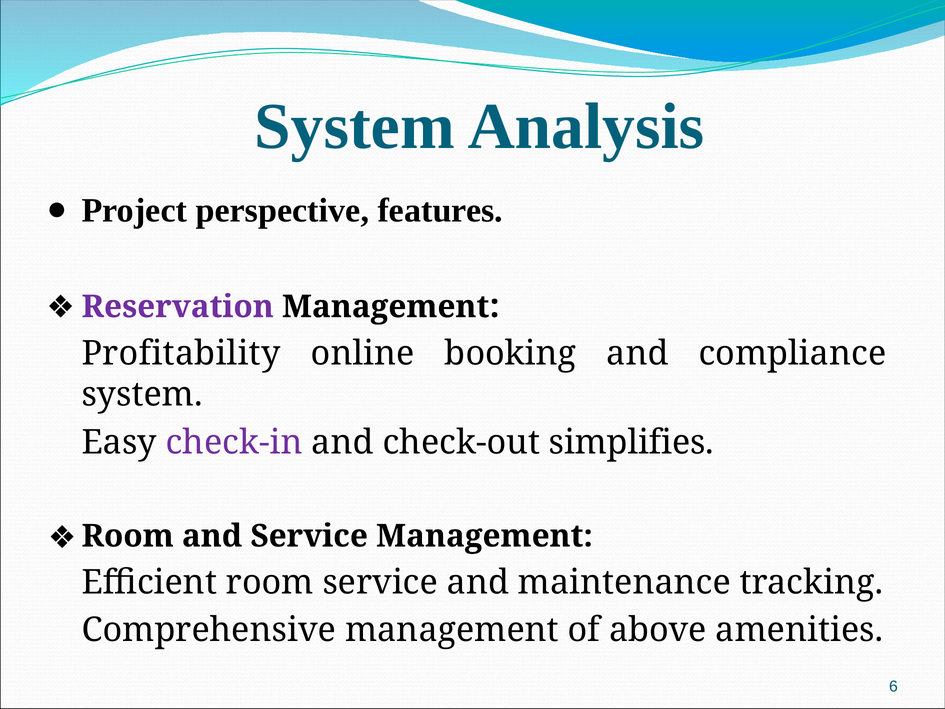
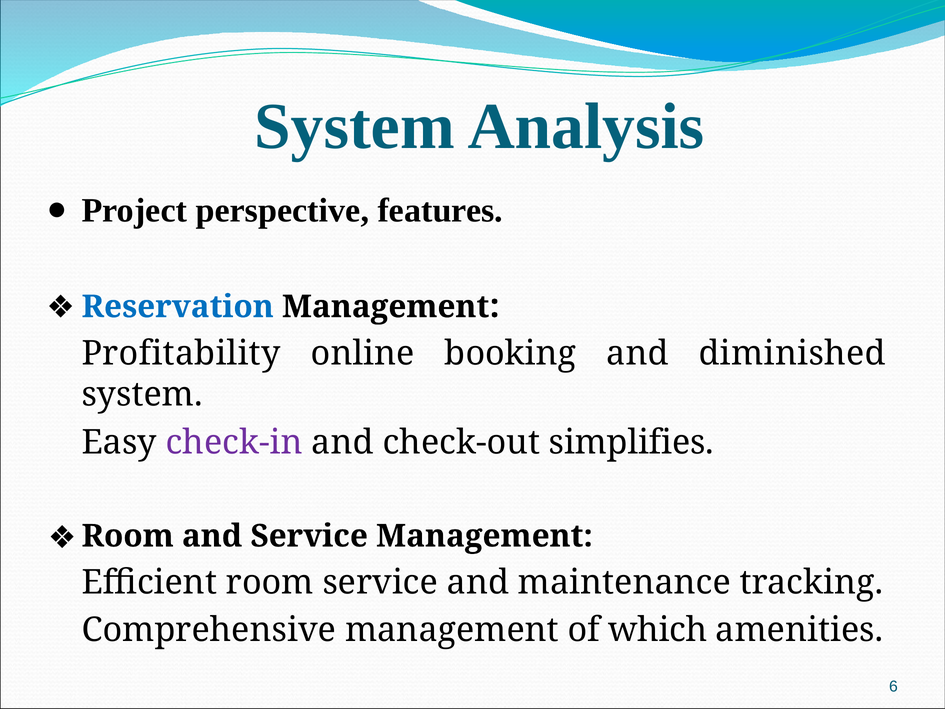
Reservation colour: purple -> blue (178, 307)
compliance: compliance -> diminished (792, 354)
above: above -> which (658, 630)
